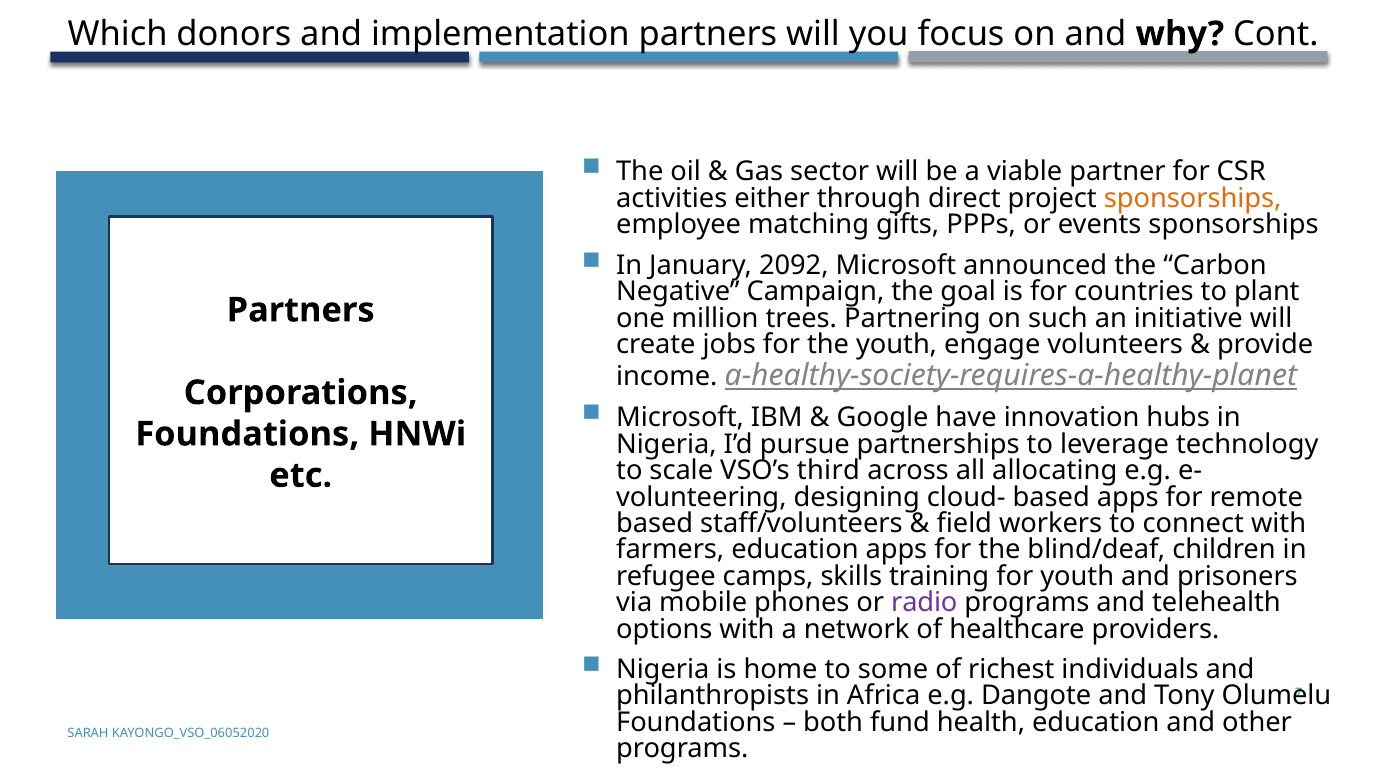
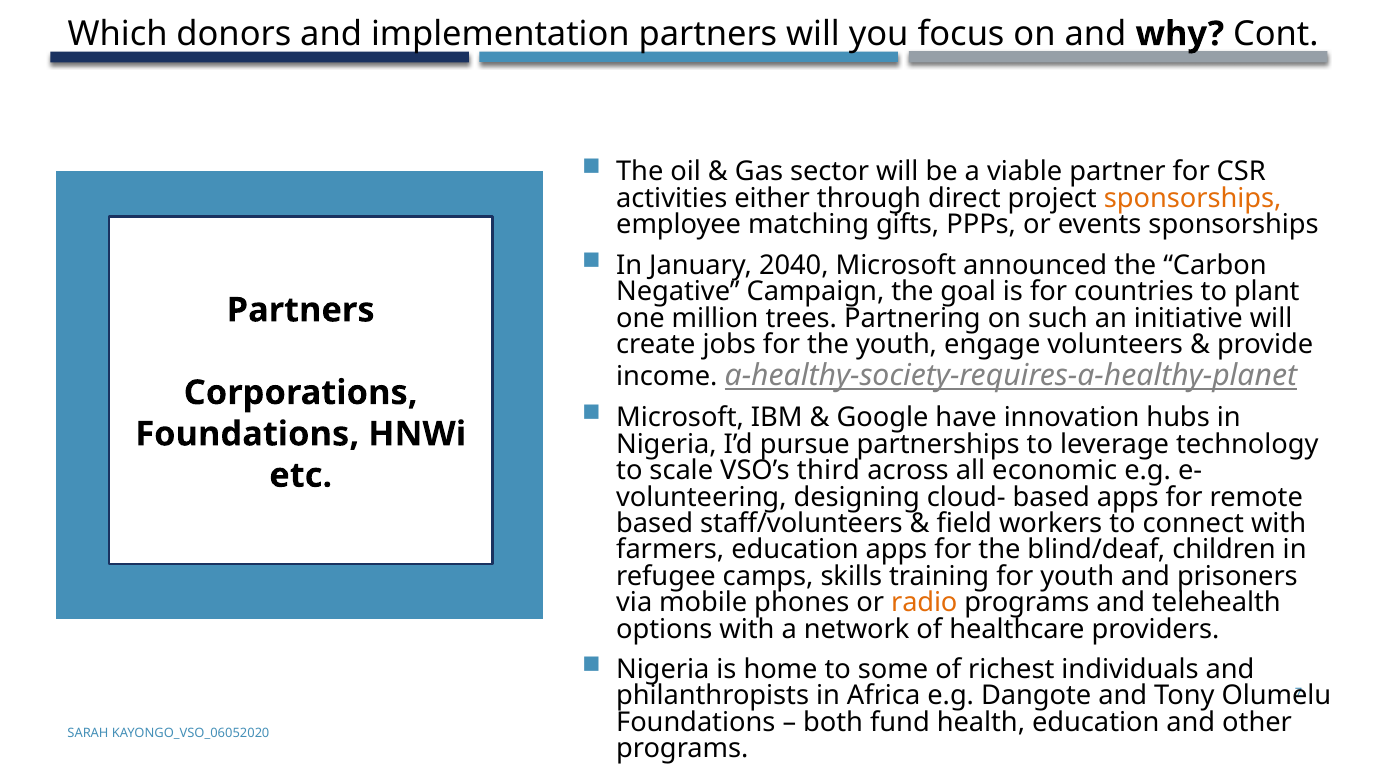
2092: 2092 -> 2040 (794, 265)
allocating: allocating -> economic (1055, 471)
radio colour: purple -> orange (924, 603)
